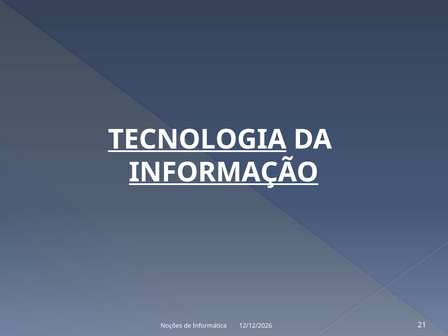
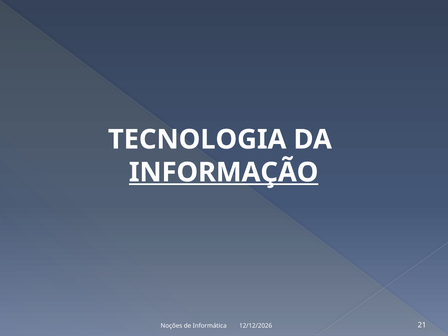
TECNOLOGIA underline: present -> none (197, 140)
